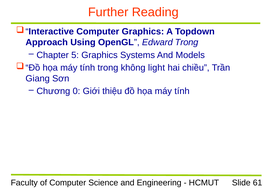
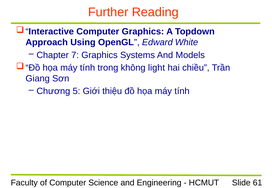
Edward Trong: Trong -> White (187, 42)
5: 5 -> 7 (75, 55)
0: 0 -> 5 (76, 91)
